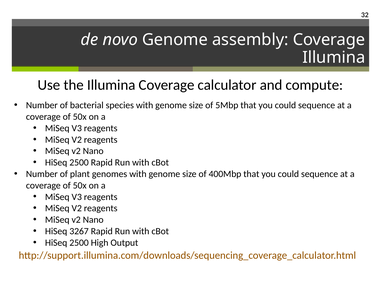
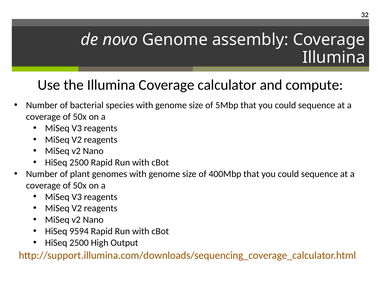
3267: 3267 -> 9594 (79, 231)
